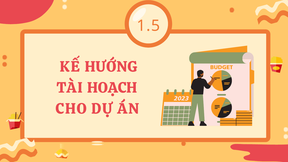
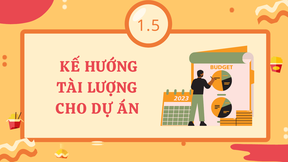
HOẠCH: HOẠCH -> LƯỢNG (112, 88)
